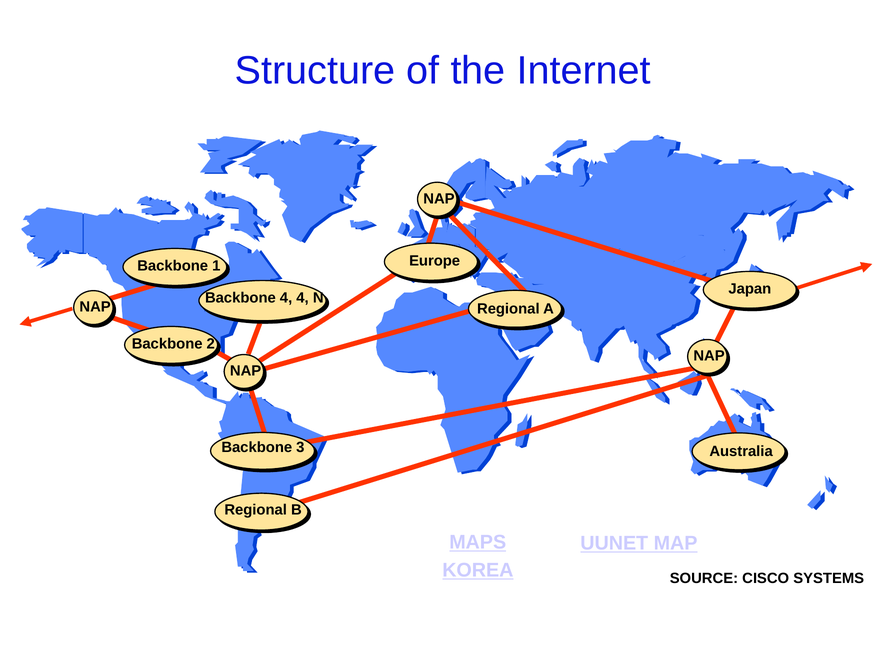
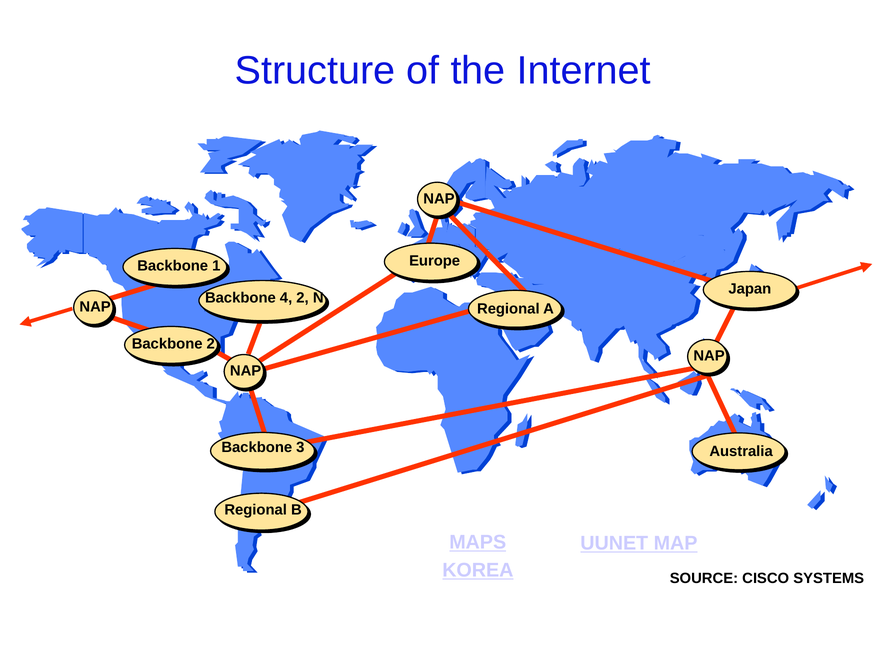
4 4: 4 -> 2 (303, 298)
